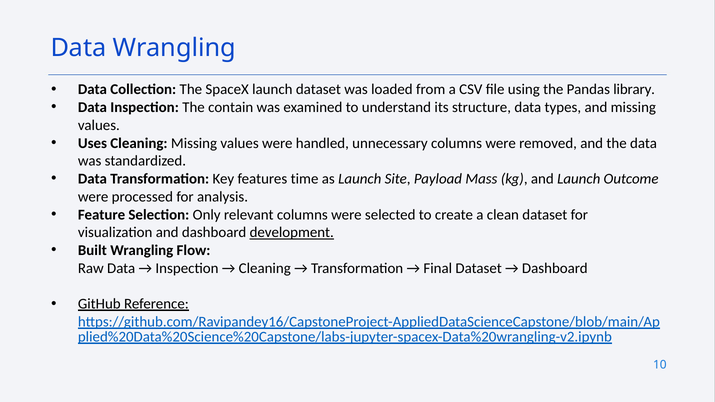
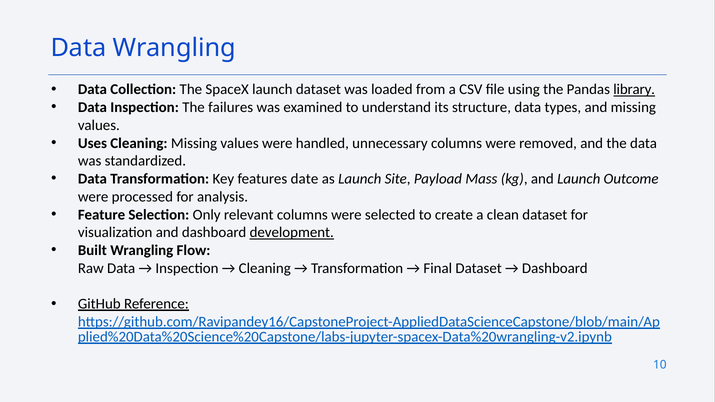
library underline: none -> present (634, 90)
contain: contain -> failures (231, 107)
time: time -> date (305, 179)
